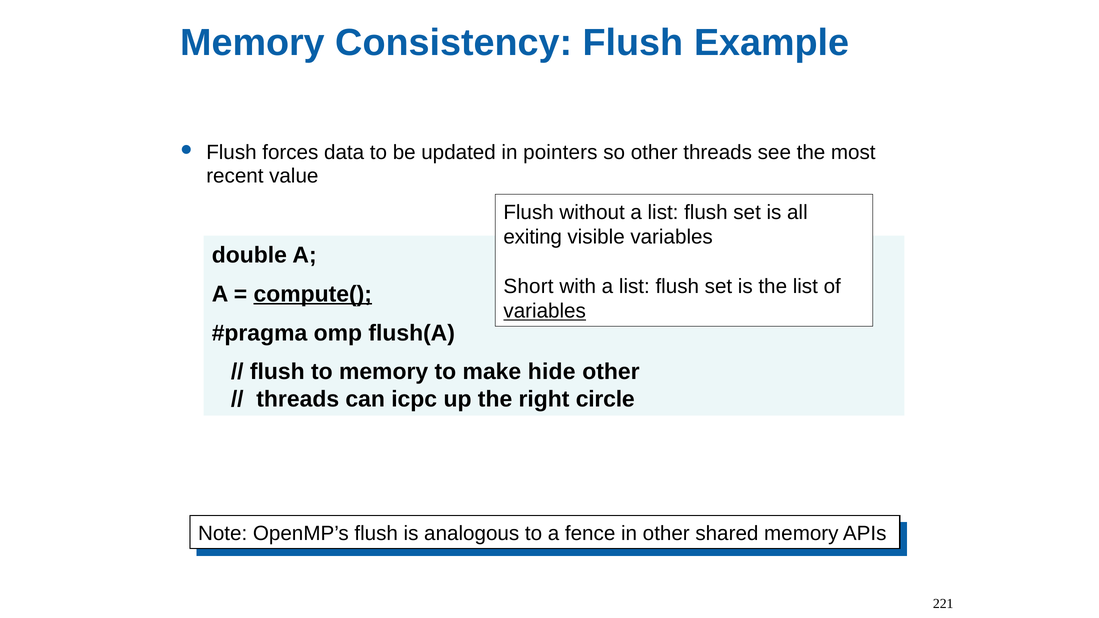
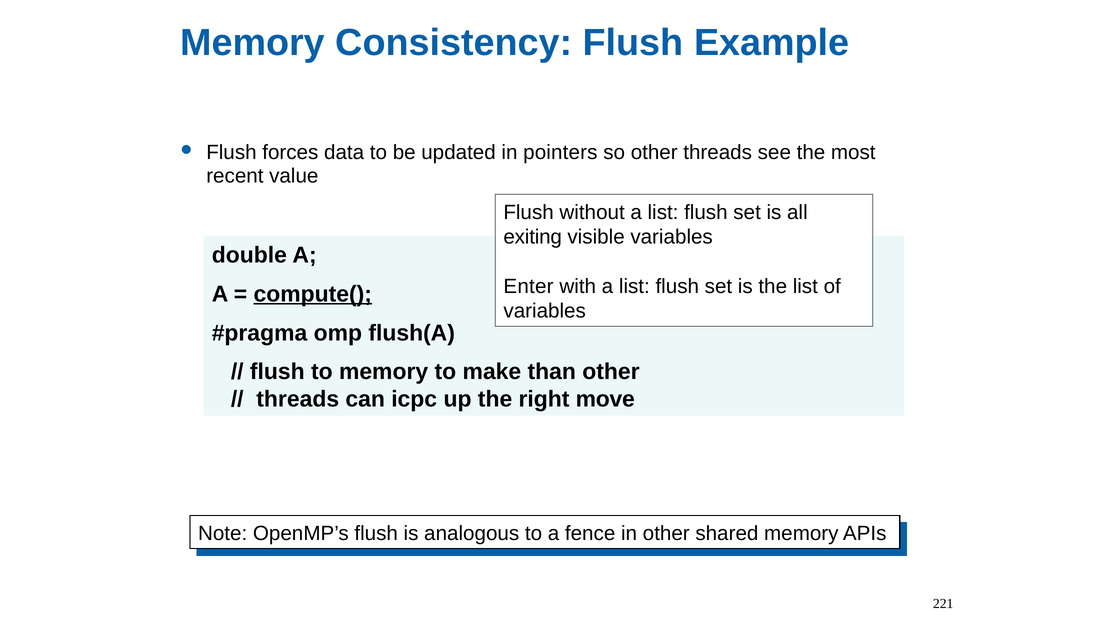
Short: Short -> Enter (529, 286)
variables underline: present -> none (545, 311)
hide: hide -> than (552, 372)
circle: circle -> move (605, 399)
